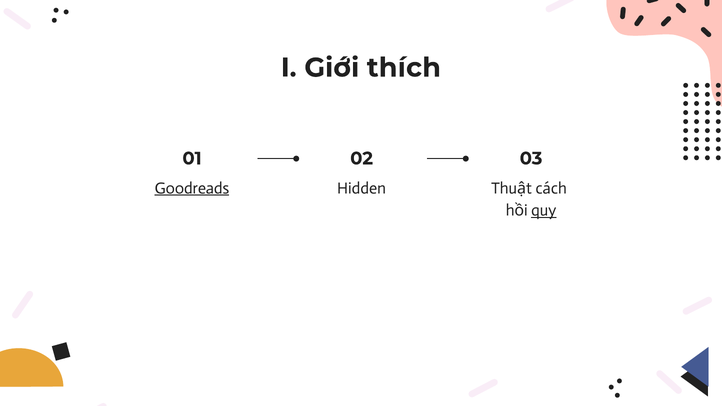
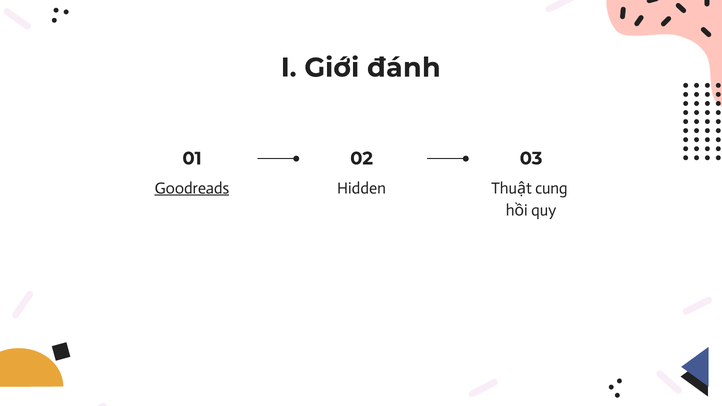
thích: thích -> đánh (404, 68)
cách: cách -> cung (551, 188)
quy underline: present -> none (544, 210)
